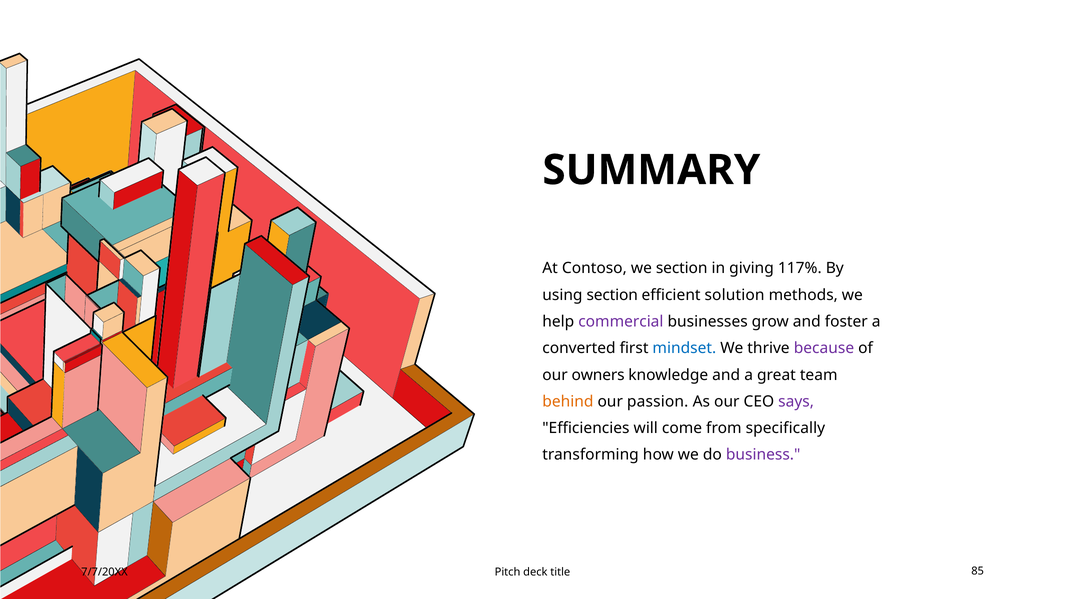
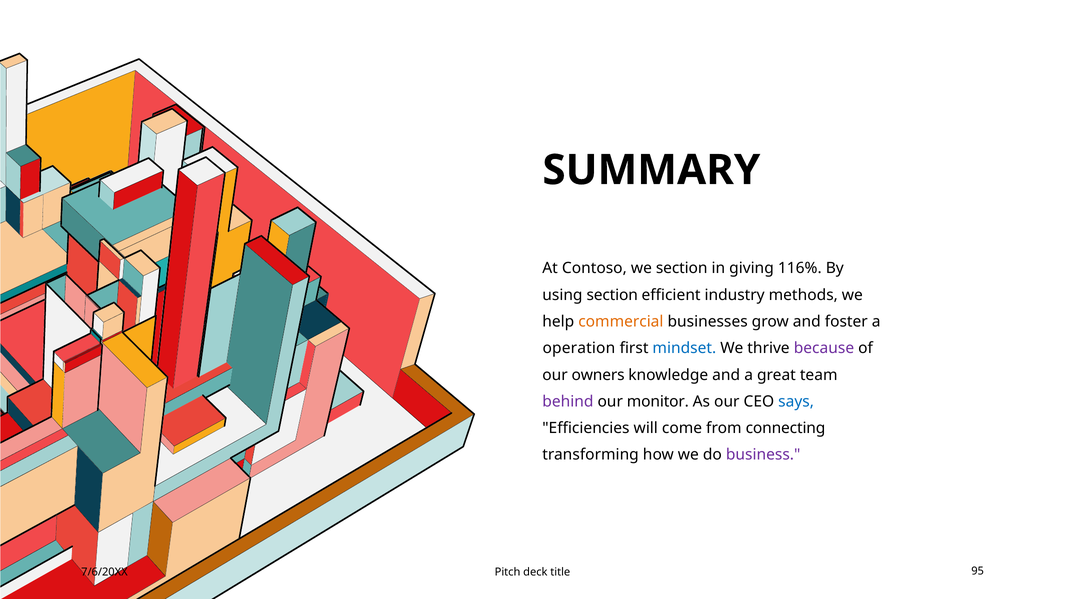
117%: 117% -> 116% (800, 268)
solution: solution -> industry (735, 295)
commercial colour: purple -> orange (621, 322)
converted: converted -> operation (579, 348)
behind colour: orange -> purple (568, 402)
passion: passion -> monitor (658, 402)
says colour: purple -> blue (796, 402)
specifically: specifically -> connecting (786, 428)
7/7/20XX: 7/7/20XX -> 7/6/20XX (104, 572)
85: 85 -> 95 (978, 571)
